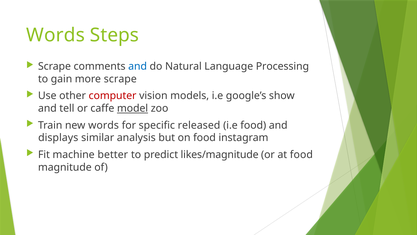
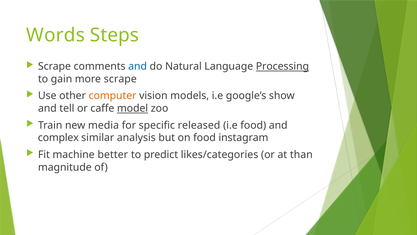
Processing underline: none -> present (282, 66)
computer colour: red -> orange (113, 96)
new words: words -> media (104, 125)
displays: displays -> complex (58, 138)
likes/magnitude: likes/magnitude -> likes/categories (220, 154)
at food: food -> than (301, 154)
